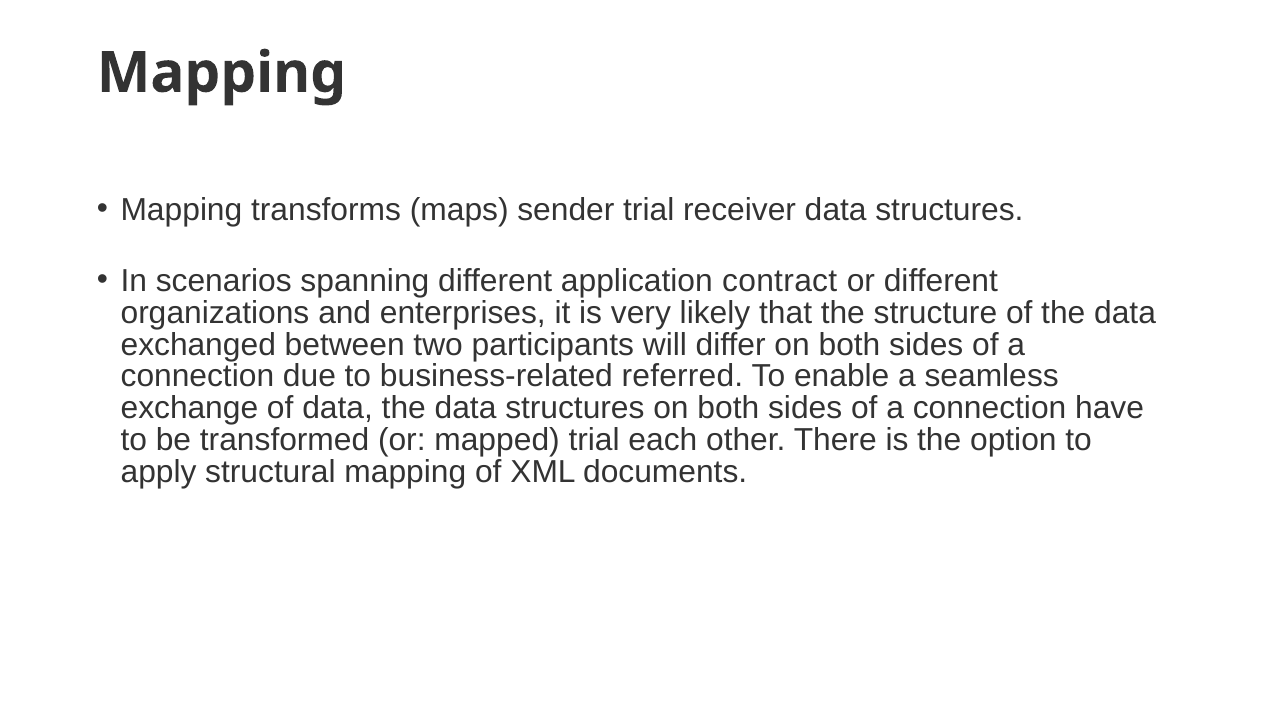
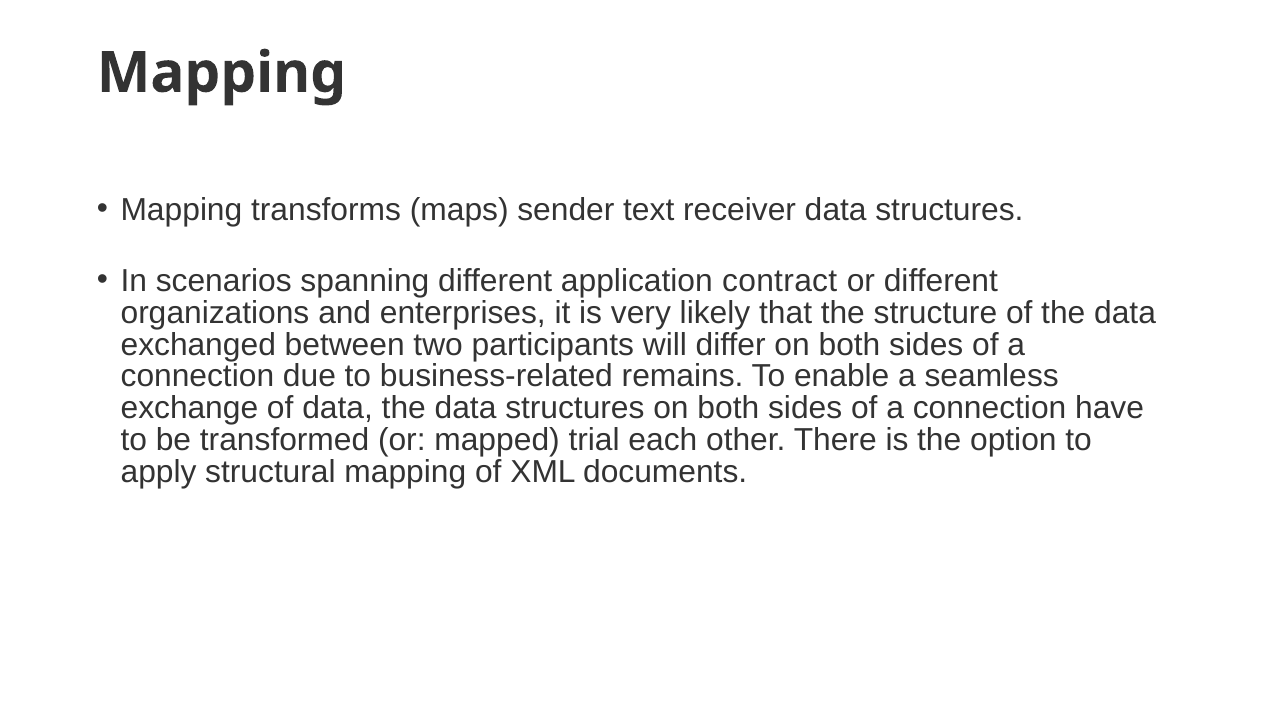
sender trial: trial -> text (649, 210)
referred: referred -> remains (683, 377)
